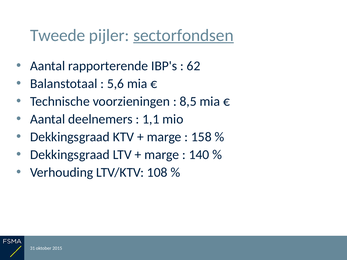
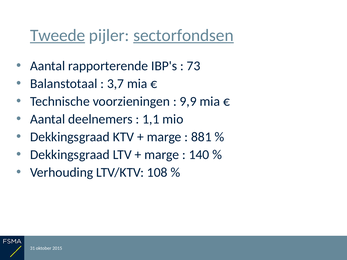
Tweede underline: none -> present (58, 35)
62: 62 -> 73 (194, 66)
5,6: 5,6 -> 3,7 (116, 84)
8,5: 8,5 -> 9,9 (188, 102)
158: 158 -> 881 (201, 137)
